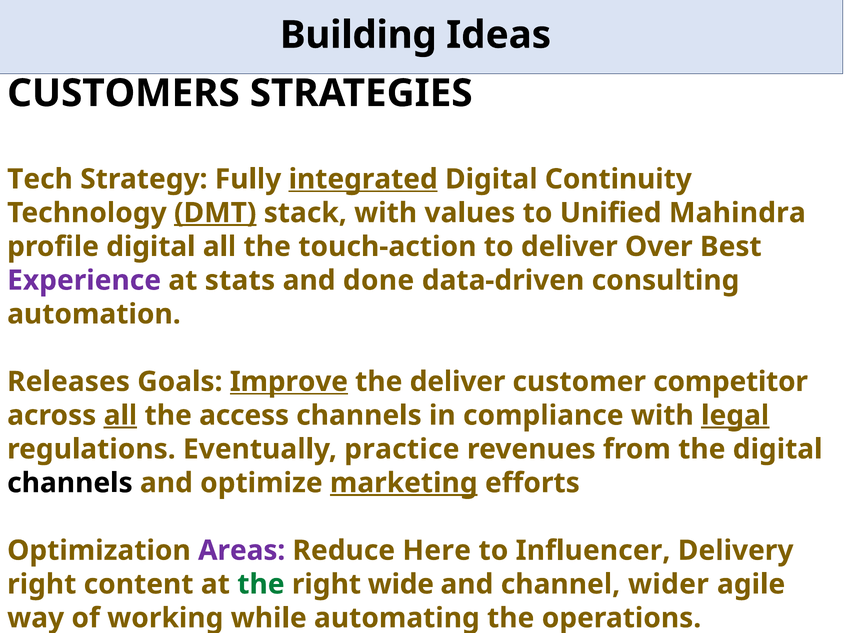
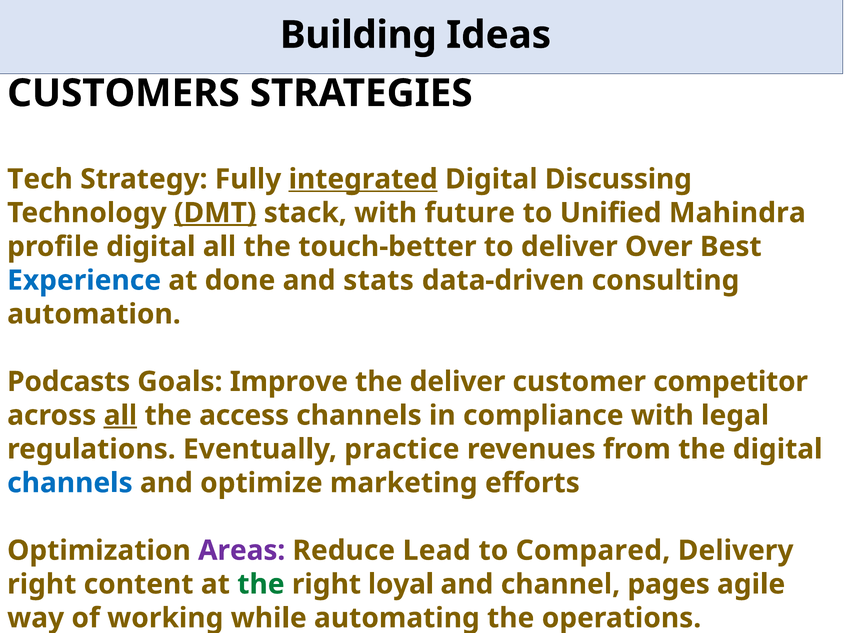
Continuity: Continuity -> Discussing (618, 179)
values: values -> future (470, 213)
touch-action: touch-action -> touch-better (387, 247)
Experience colour: purple -> blue (84, 280)
stats: stats -> done (240, 280)
done: done -> stats (379, 280)
Releases: Releases -> Podcasts (69, 382)
Improve underline: present -> none (289, 382)
legal underline: present -> none (735, 415)
channels colour: black -> blue (70, 483)
marketing underline: present -> none (404, 483)
Here: Here -> Lead (437, 550)
Influencer: Influencer -> Compared (593, 550)
wide: wide -> loyal (401, 584)
wider: wider -> pages (669, 584)
